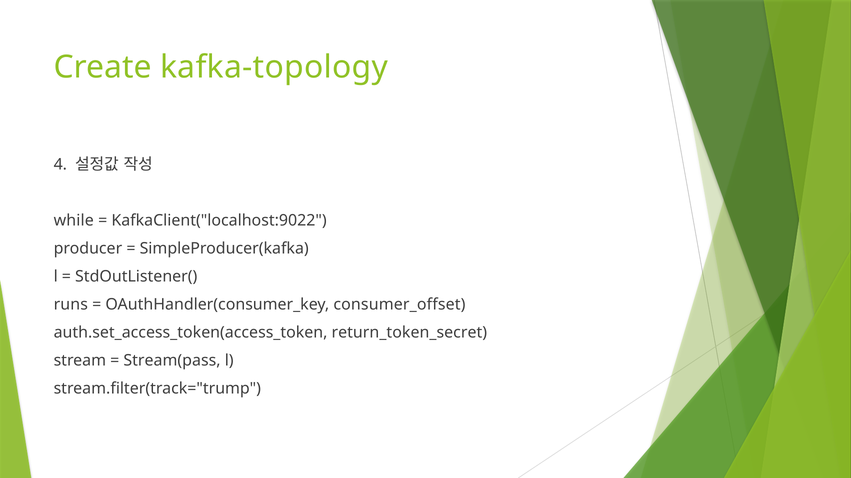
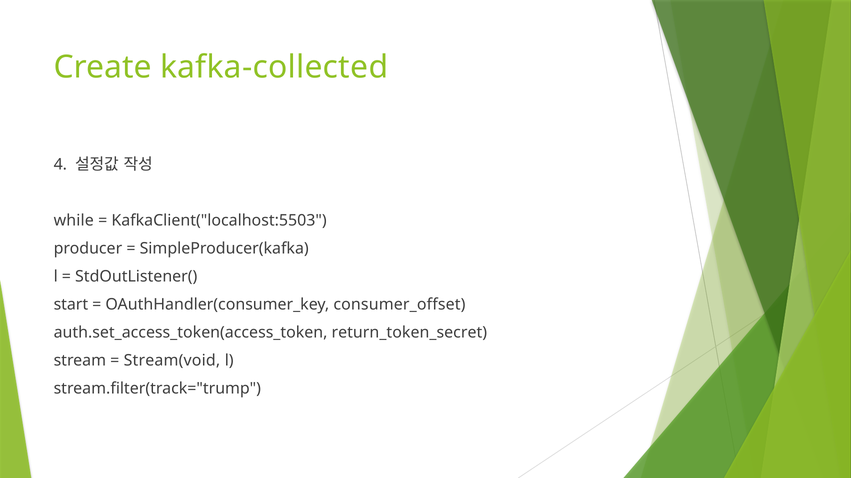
kafka-topology: kafka-topology -> kafka-collected (274, 67)
KafkaClient("localhost:9022: KafkaClient("localhost:9022 -> KafkaClient("localhost:5503 (219, 221)
runs: runs -> start (71, 305)
Stream(pass: Stream(pass -> Stream(void (172, 361)
